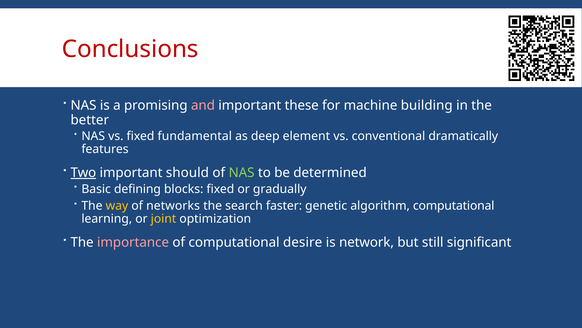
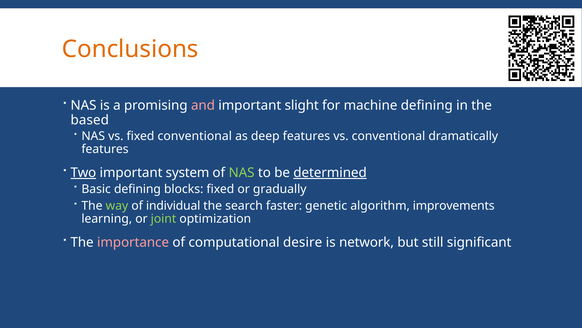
Conclusions colour: red -> orange (130, 49)
these: these -> slight (302, 105)
machine building: building -> defining (427, 105)
better: better -> based (90, 120)
fixed fundamental: fundamental -> conventional (195, 136)
deep element: element -> features (306, 136)
should: should -> system (188, 172)
determined underline: none -> present (330, 172)
way colour: yellow -> light green (117, 205)
networks: networks -> individual (173, 205)
algorithm computational: computational -> improvements (454, 205)
joint colour: yellow -> light green (164, 218)
